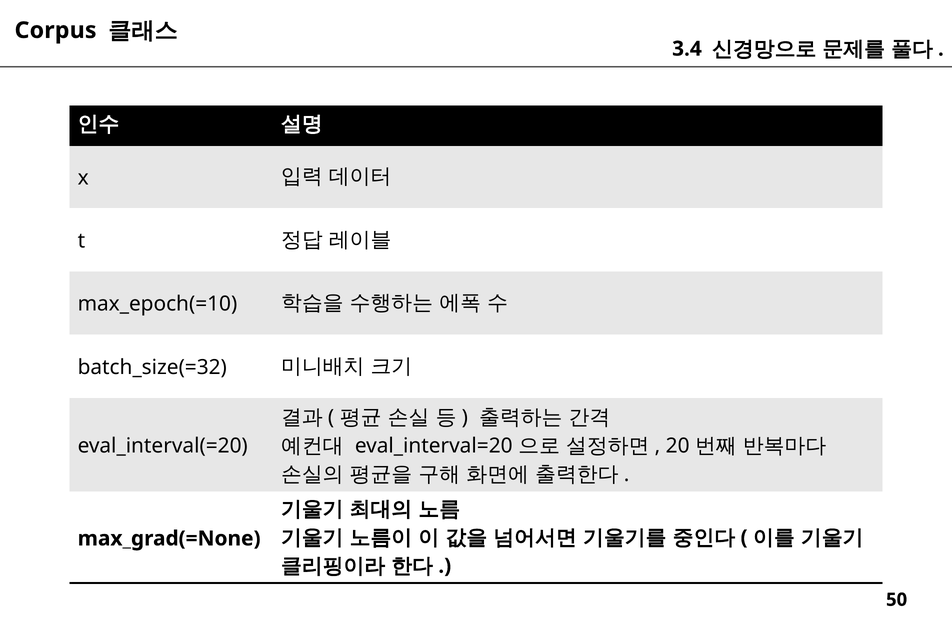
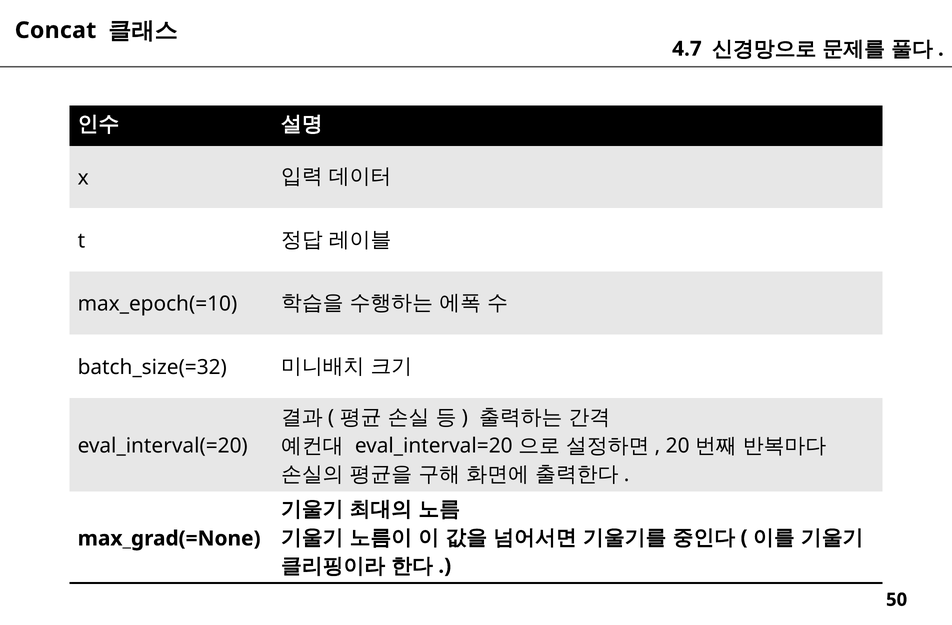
Corpus: Corpus -> Concat (56, 30)
3.4: 3.4 -> 4.7 (687, 49)
